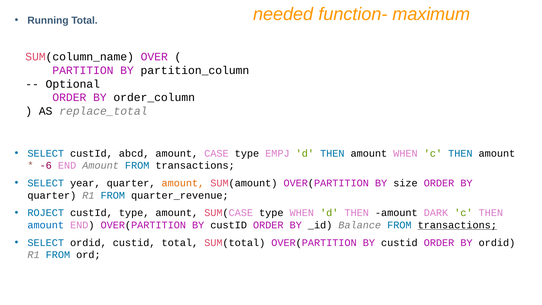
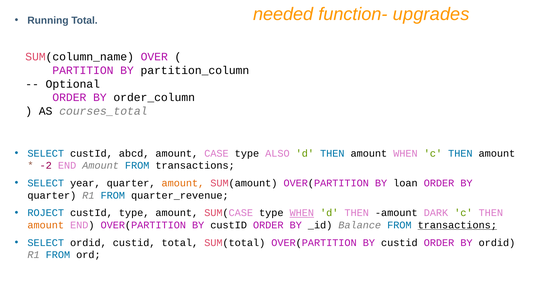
maximum: maximum -> upgrades (431, 14)
replace_total: replace_total -> courses_total (103, 111)
EMPJ: EMPJ -> ALSO (277, 153)
-6: -6 -> -2 (46, 165)
size: size -> loan (405, 183)
WHEN underline: none -> present (302, 213)
amount colour: blue -> orange (46, 225)
